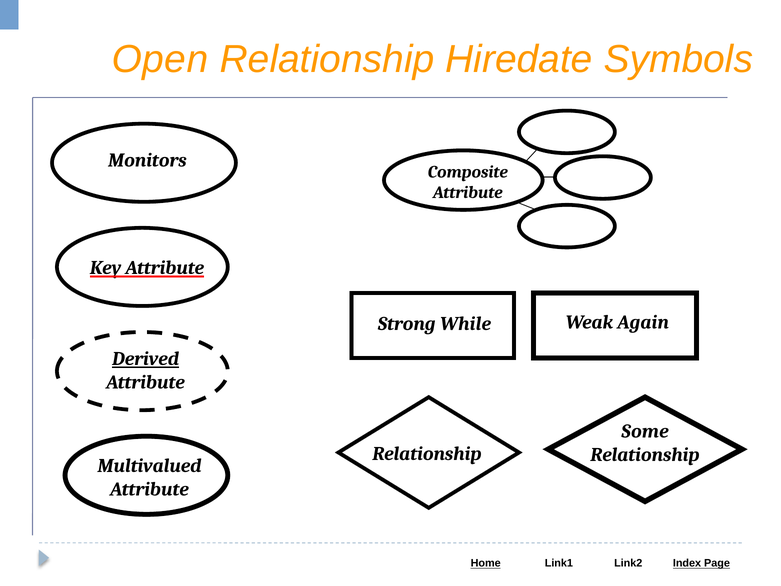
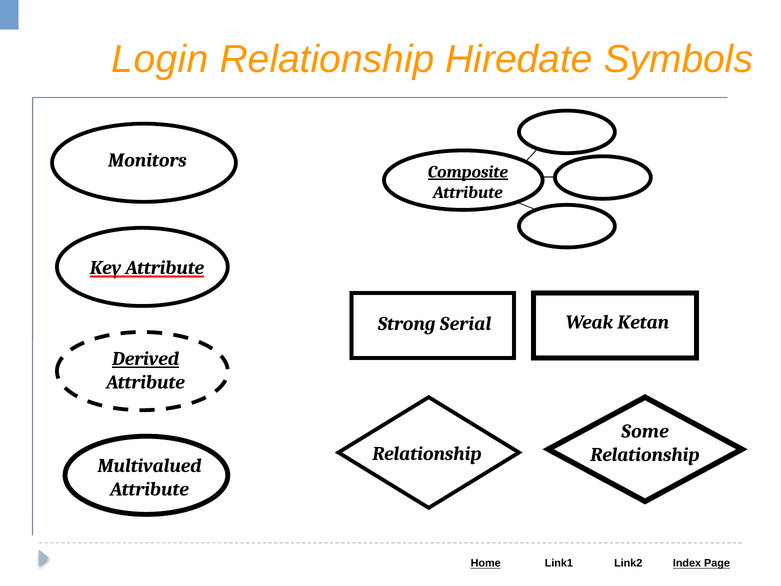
Open: Open -> Login (160, 59)
Composite underline: none -> present (468, 172)
Again: Again -> Ketan (643, 322)
While: While -> Serial (466, 324)
